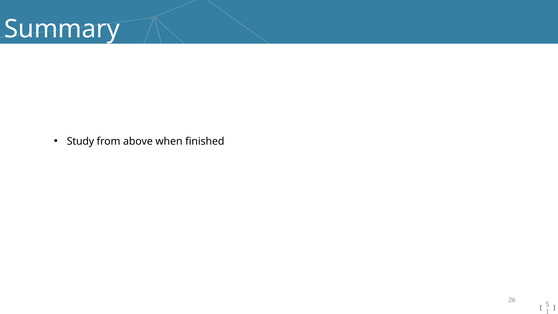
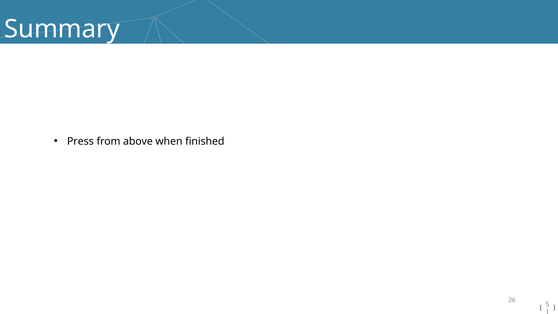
Study: Study -> Press (80, 141)
